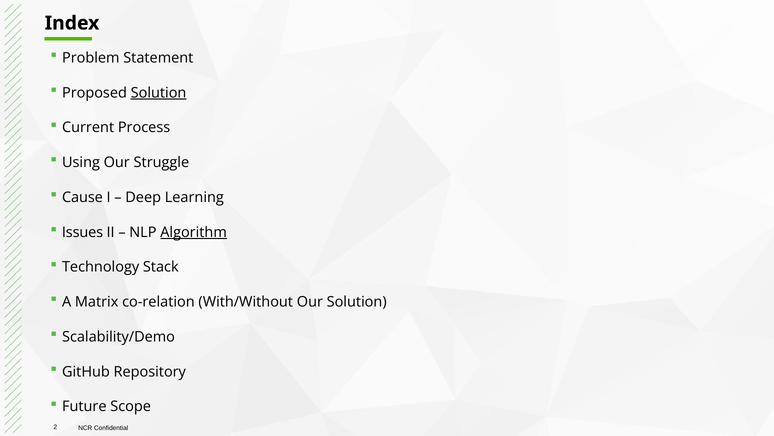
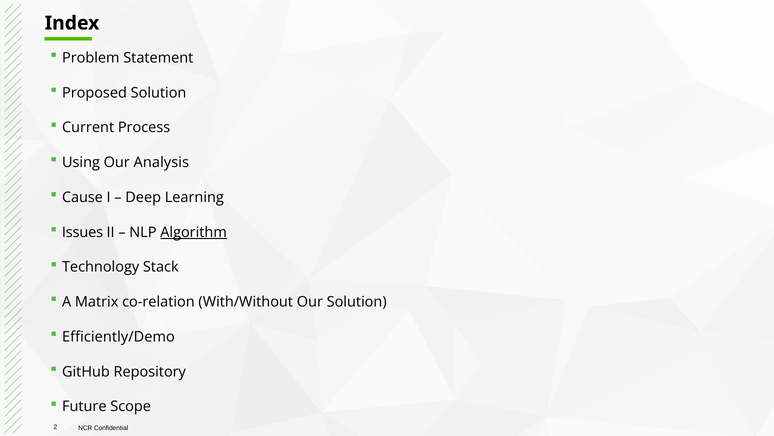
Solution underline: present -> none (159, 93)
Struggle: Struggle -> Analysis (161, 162)
Scalability/Demo: Scalability/Demo -> Efficiently/Demo (118, 336)
